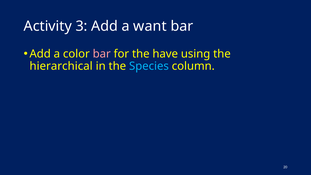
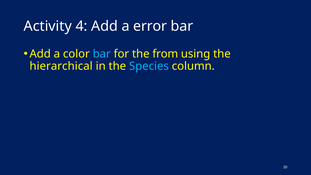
3: 3 -> 4 (81, 26)
want: want -> error (150, 26)
bar colour: pink -> light blue (102, 54)
have: have -> from (165, 54)
